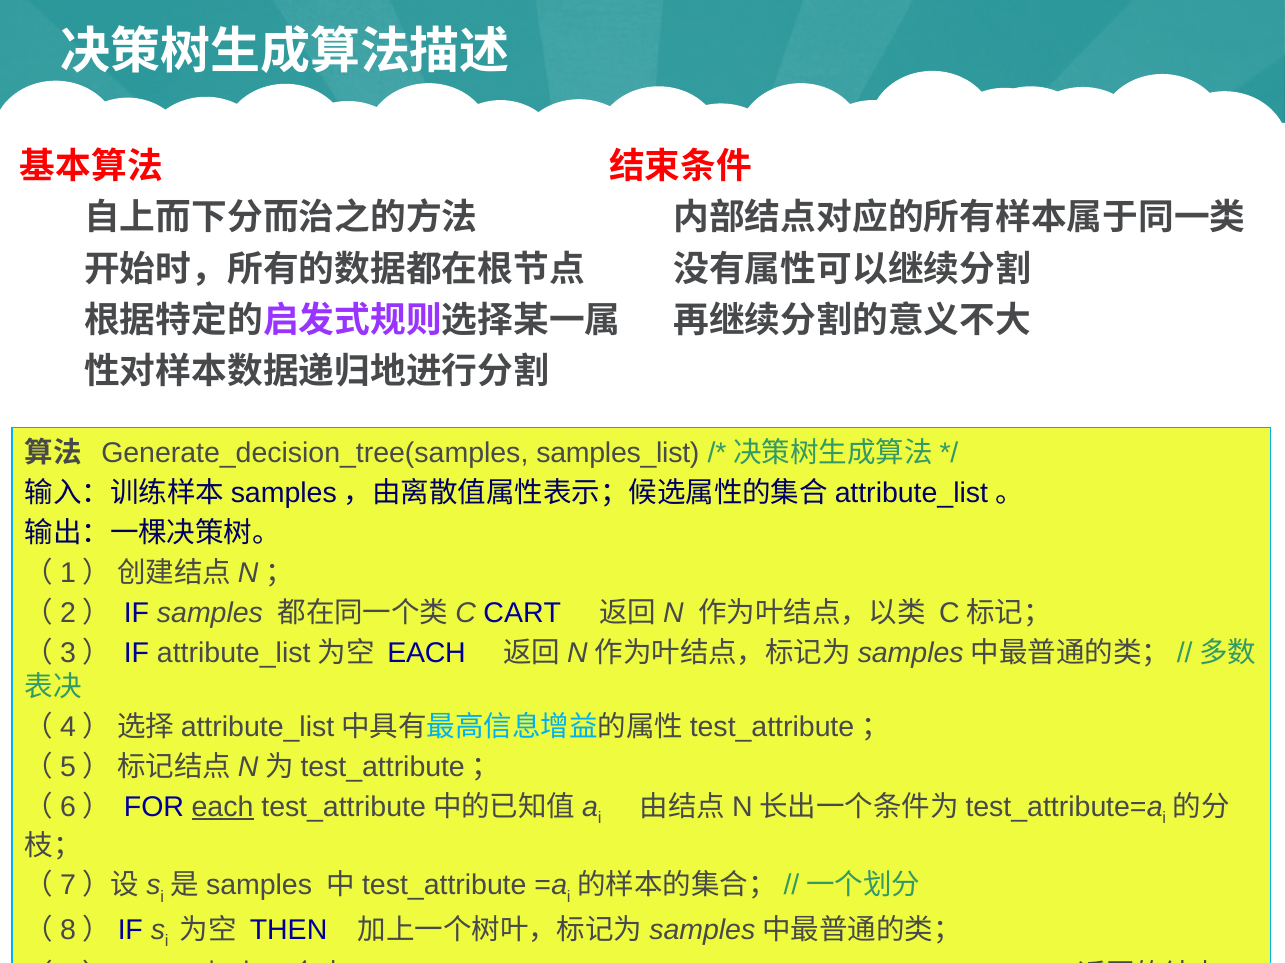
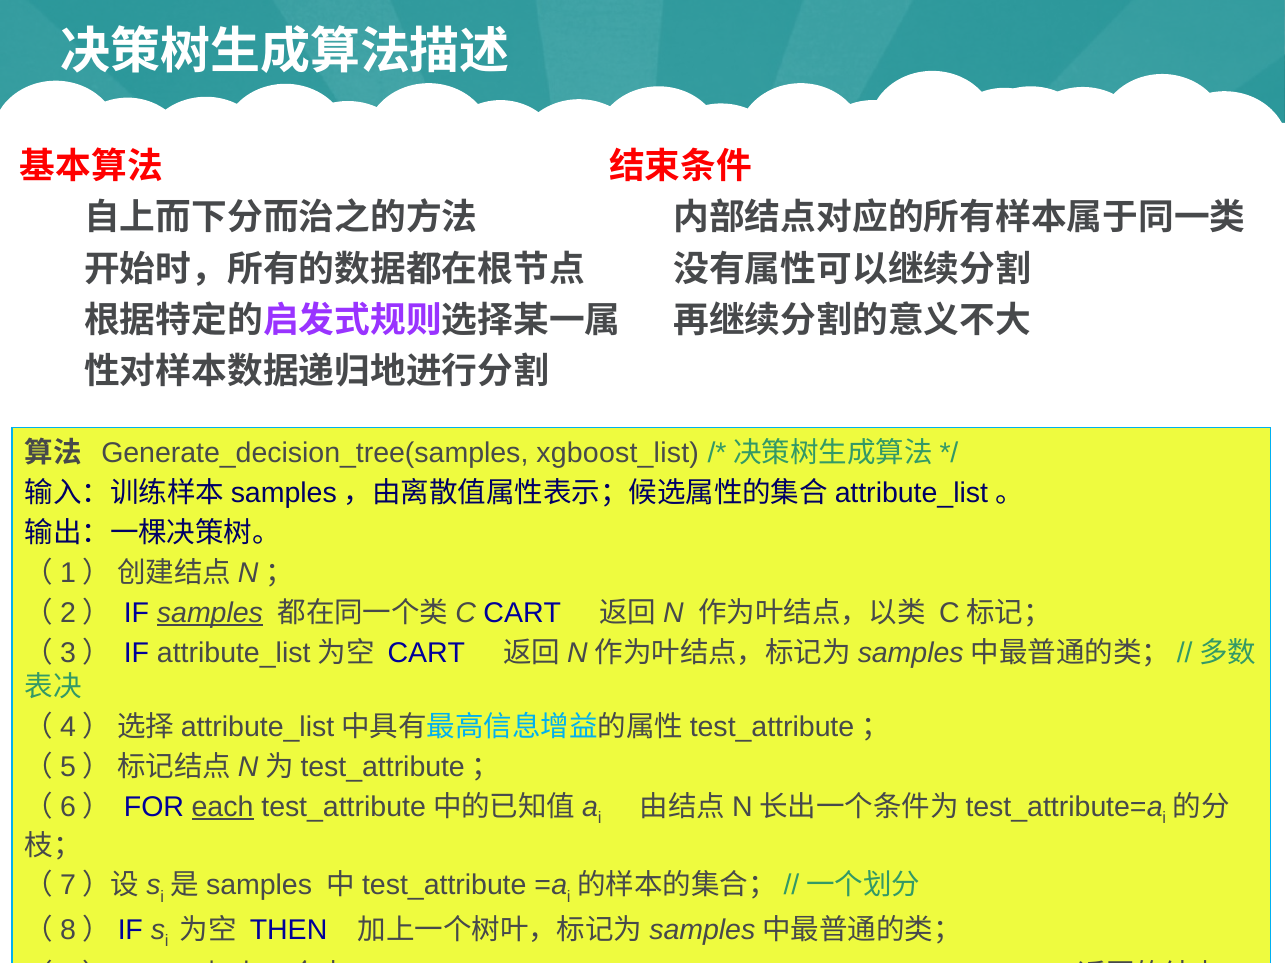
samples_list: samples_list -> xgboost_list (618, 453)
samples underline: none -> present (210, 613)
EACH: EACH -> CART (426, 653)
